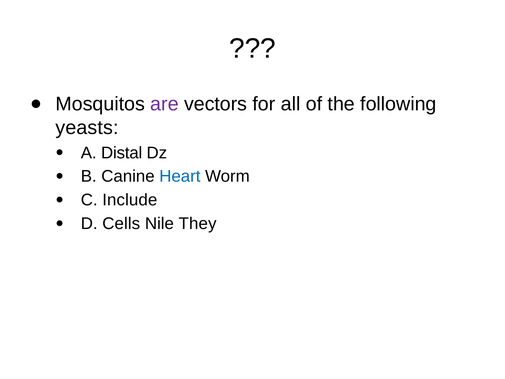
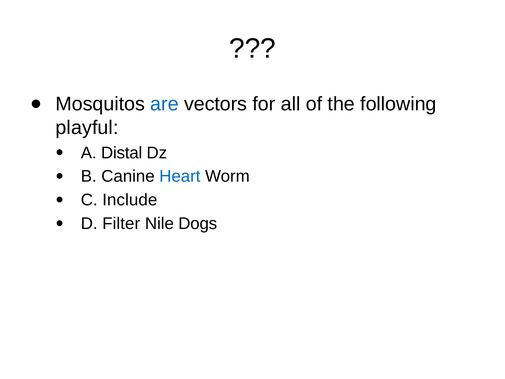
are colour: purple -> blue (164, 104)
yeasts: yeasts -> playful (87, 128)
Cells: Cells -> Filter (121, 223)
They: They -> Dogs (198, 223)
